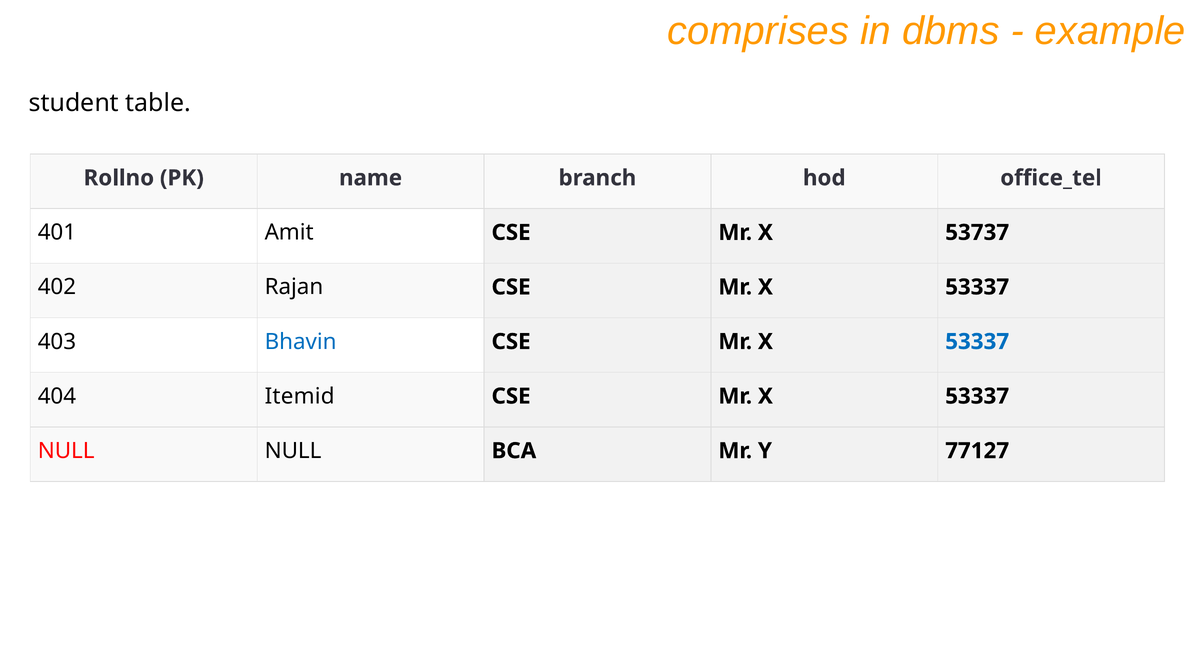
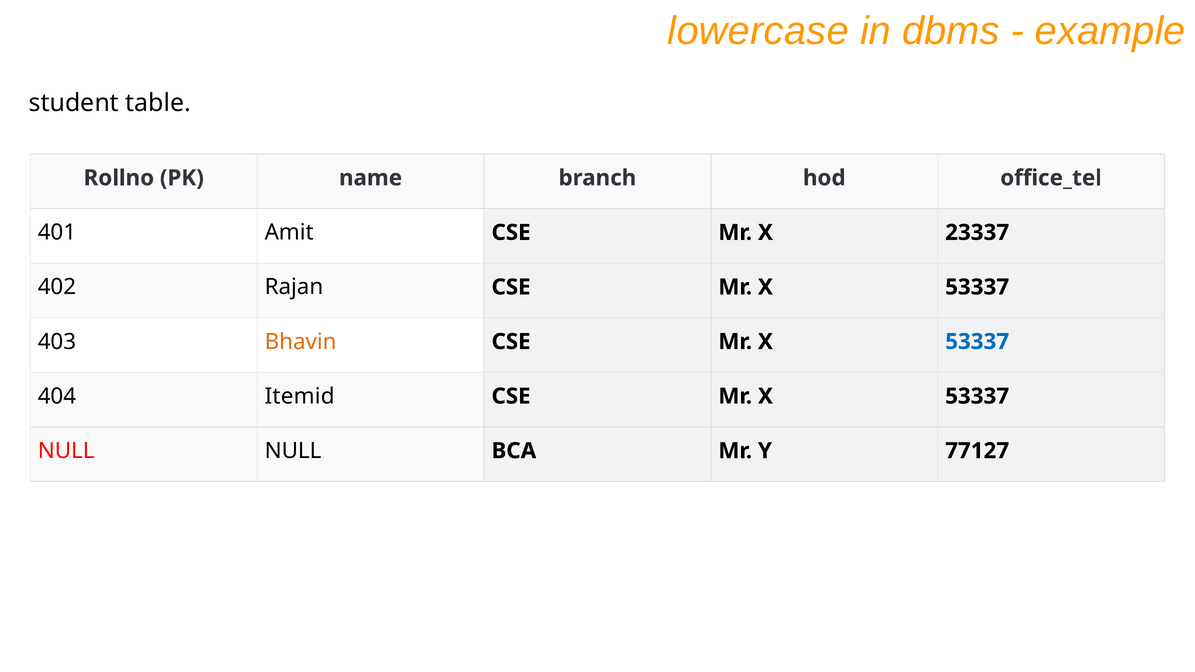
comprises: comprises -> lowercase (758, 31)
53737: 53737 -> 23337 (977, 233)
Bhavin colour: blue -> orange (301, 342)
